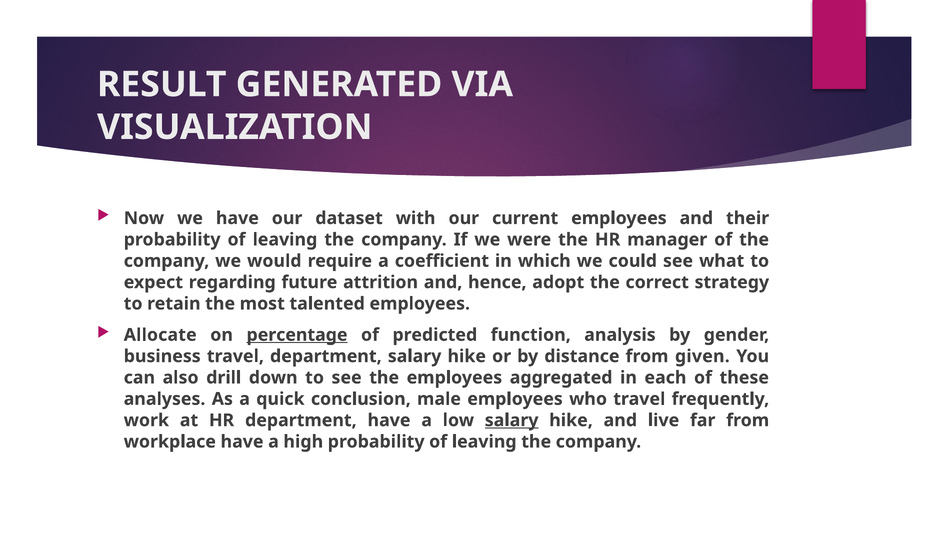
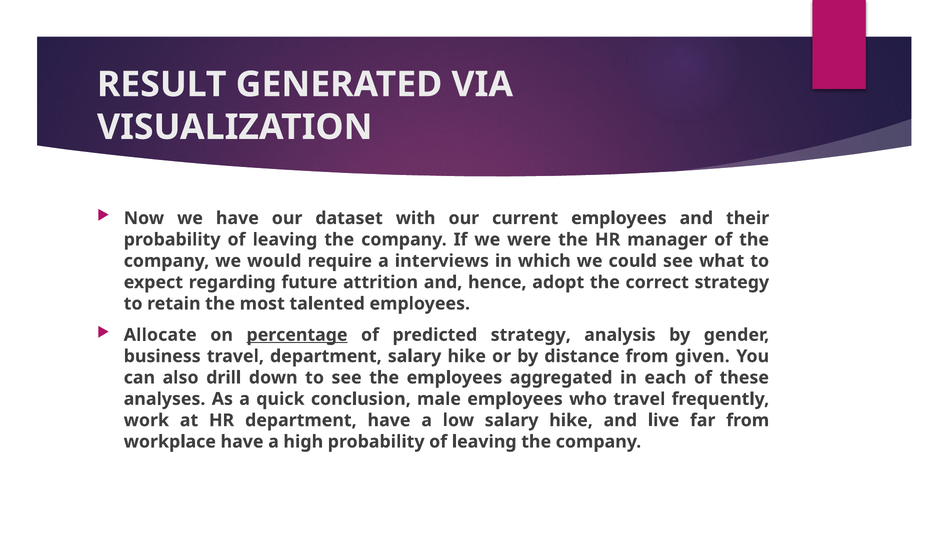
coefficient: coefficient -> interviews (442, 261)
predicted function: function -> strategy (531, 335)
salary underline: present -> none (512, 420)
